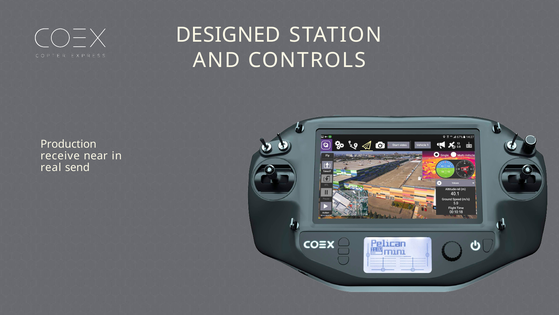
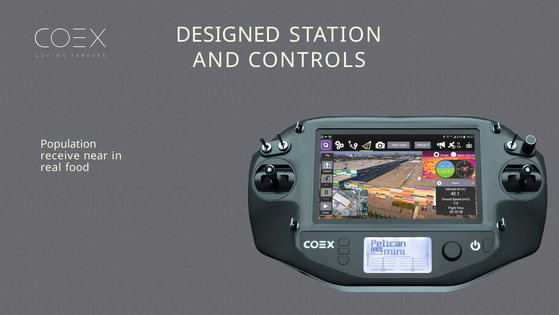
Production: Production -> Population (68, 144)
send: send -> food (77, 167)
